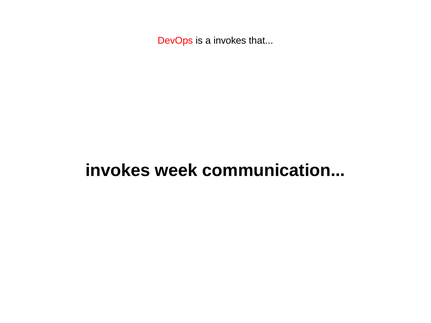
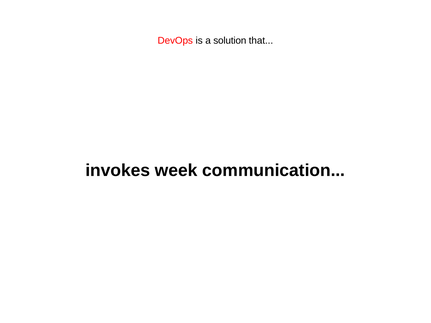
a invokes: invokes -> solution (230, 41)
